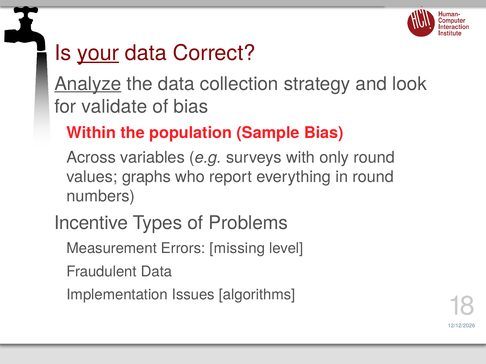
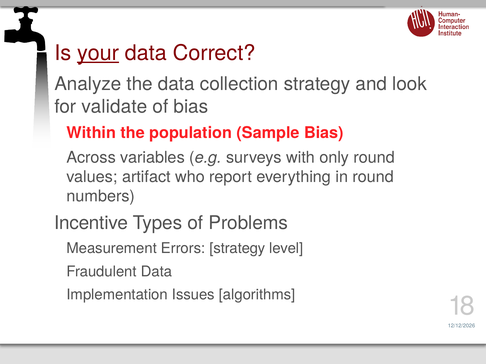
Analyze underline: present -> none (88, 84)
graphs: graphs -> artifact (146, 177)
Errors missing: missing -> strategy (237, 249)
